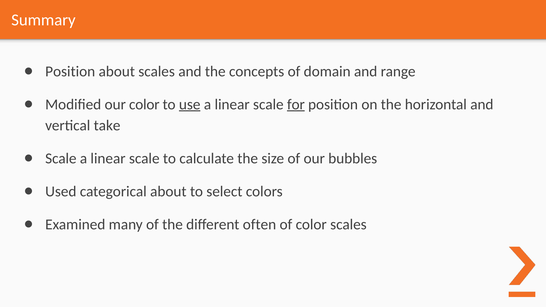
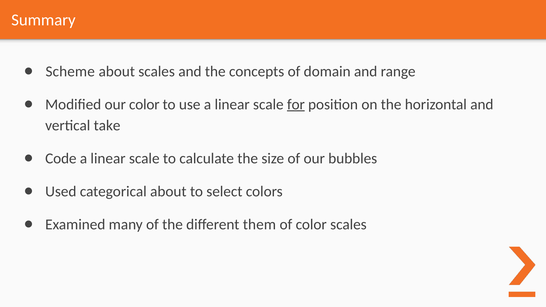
Position: Position -> Scheme (70, 71)
use underline: present -> none (190, 104)
Scale: Scale -> Code (61, 158)
often: often -> them (259, 225)
